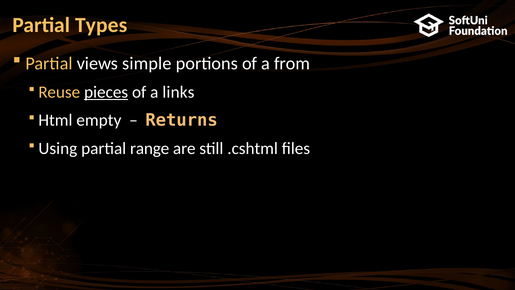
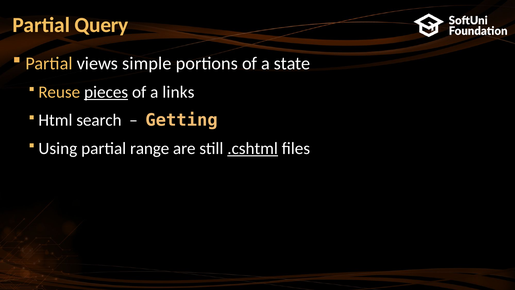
Types: Types -> Query (102, 25)
from: from -> state (292, 63)
empty: empty -> search (99, 120)
Returns: Returns -> Getting (182, 120)
.cshtml underline: none -> present (253, 148)
